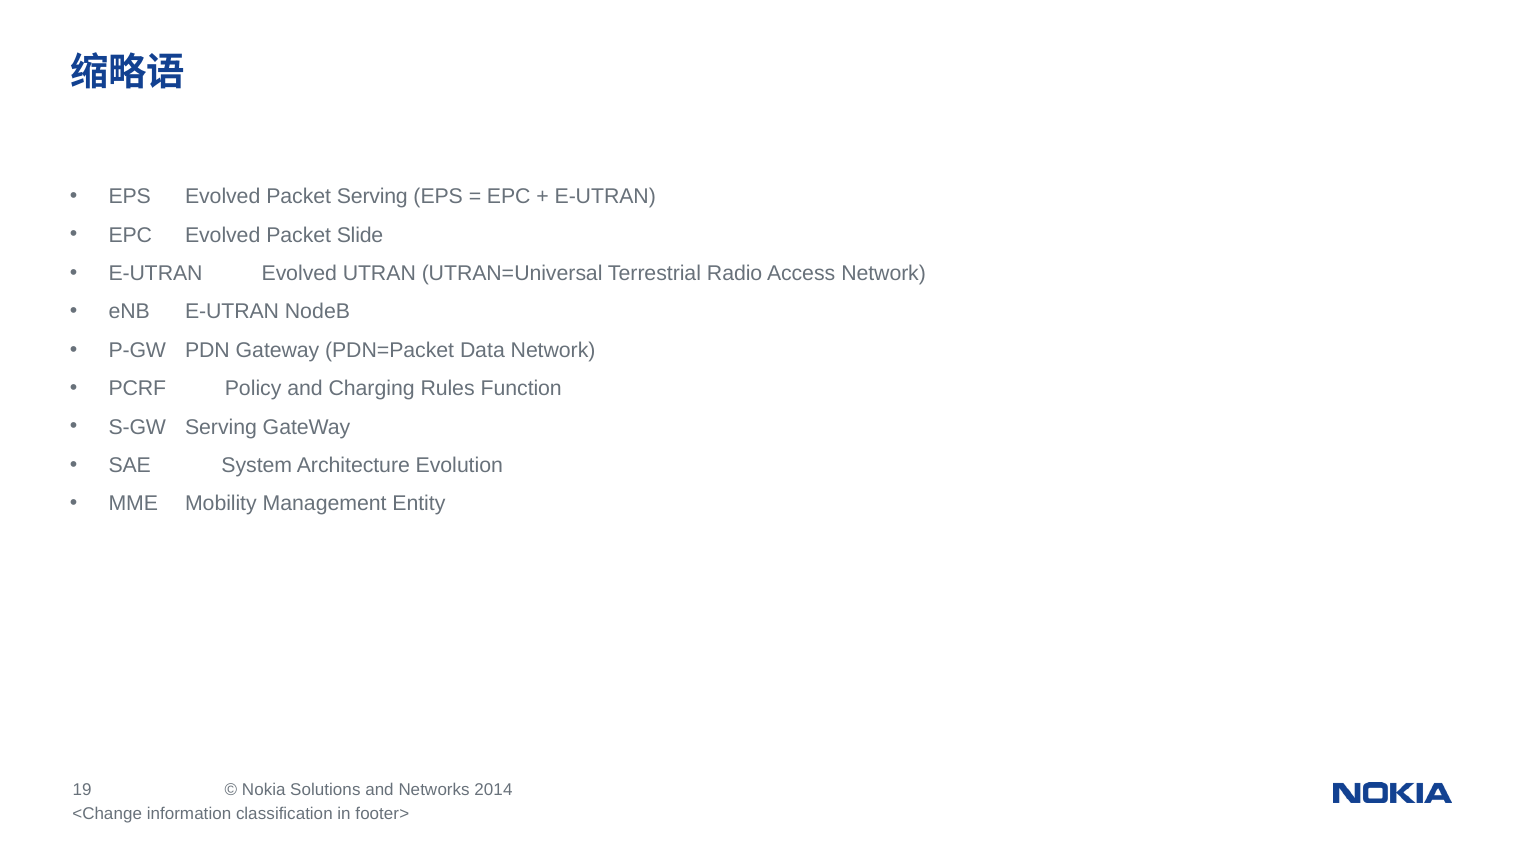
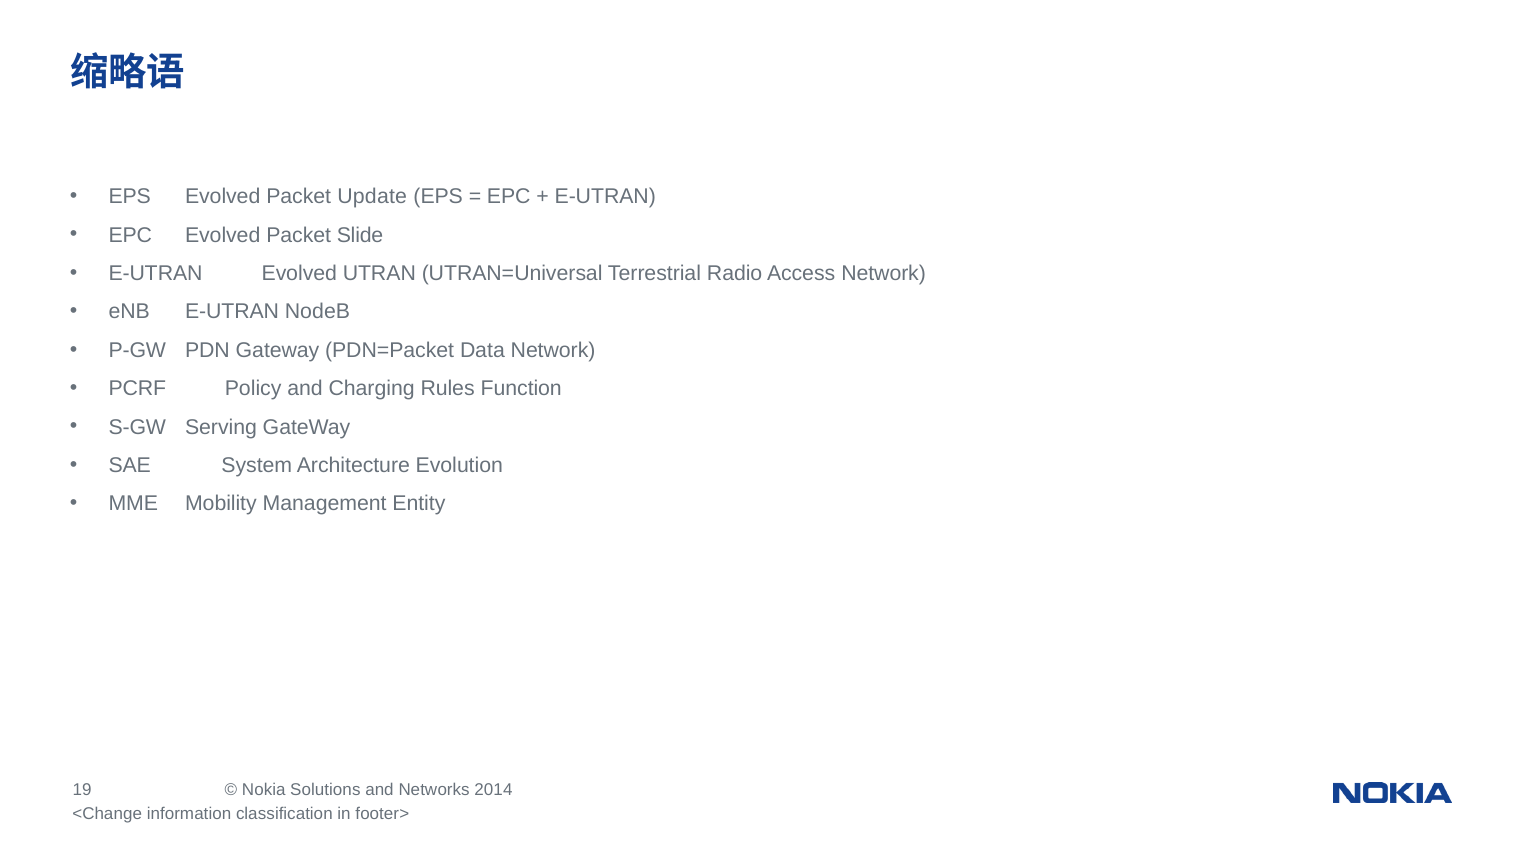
Packet Serving: Serving -> Update (372, 197)
